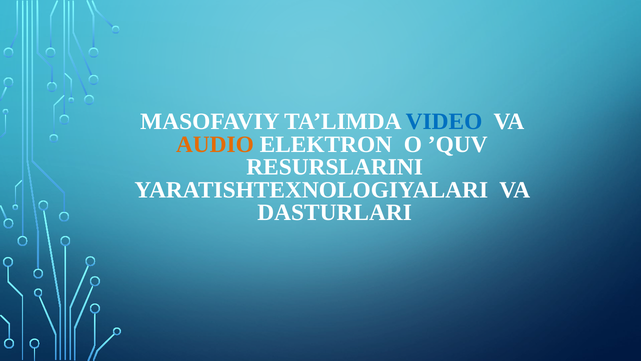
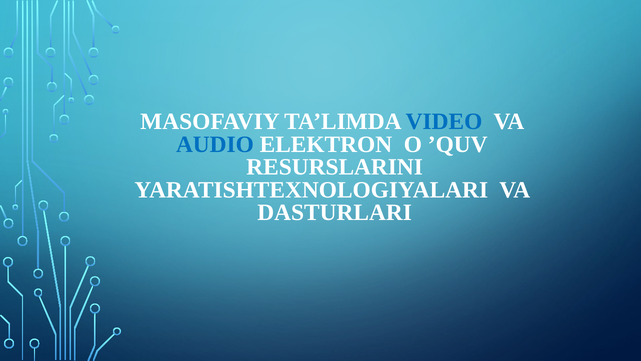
AUDIO colour: orange -> blue (215, 144)
